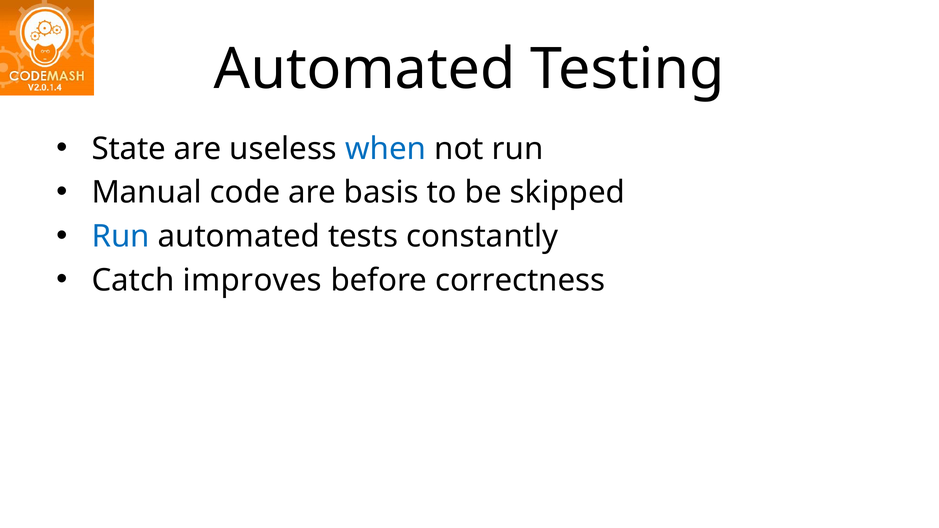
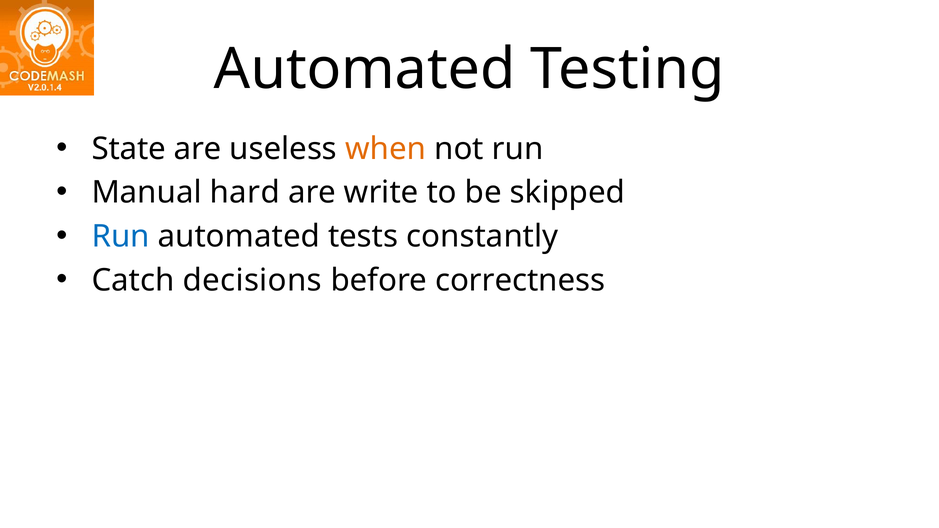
when colour: blue -> orange (386, 149)
code: code -> hard (245, 193)
basis: basis -> write (381, 193)
improves: improves -> decisions (252, 280)
